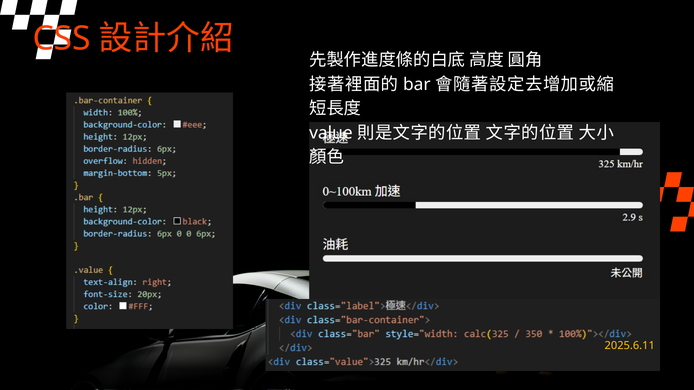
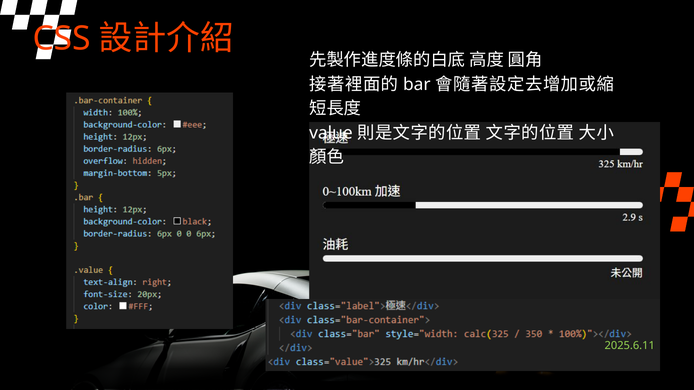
2025.6.11 colour: yellow -> light green (630, 346)
